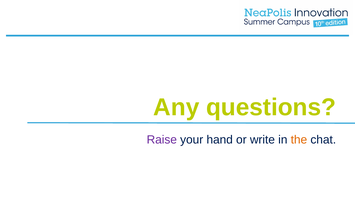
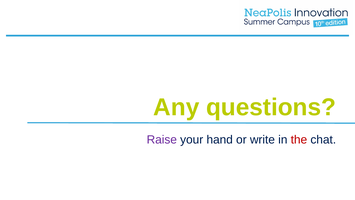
the colour: orange -> red (299, 139)
